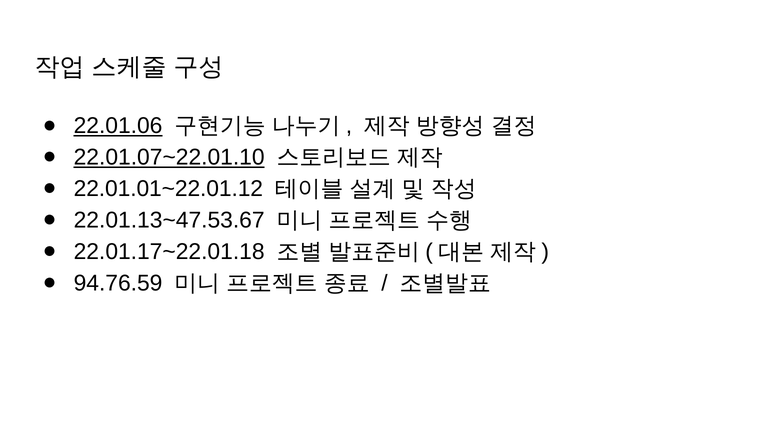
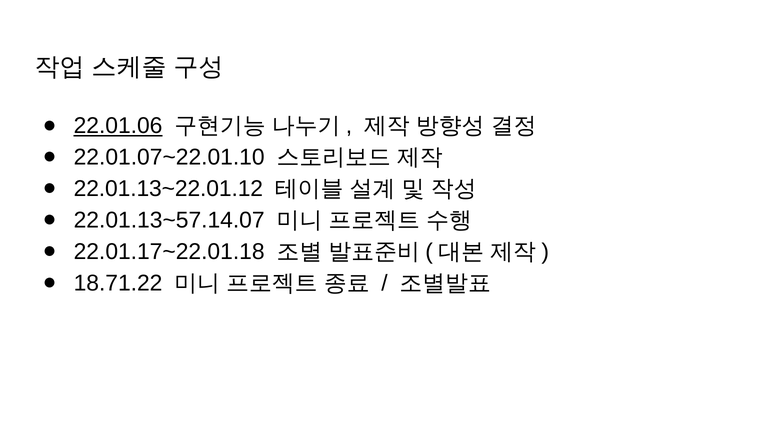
22.01.07~22.01.10 underline: present -> none (169, 157)
22.01.01~22.01.12: 22.01.01~22.01.12 -> 22.01.13~22.01.12 (168, 189)
22.01.13~47.53.67: 22.01.13~47.53.67 -> 22.01.13~57.14.07 (169, 220)
94.76.59: 94.76.59 -> 18.71.22 (118, 283)
